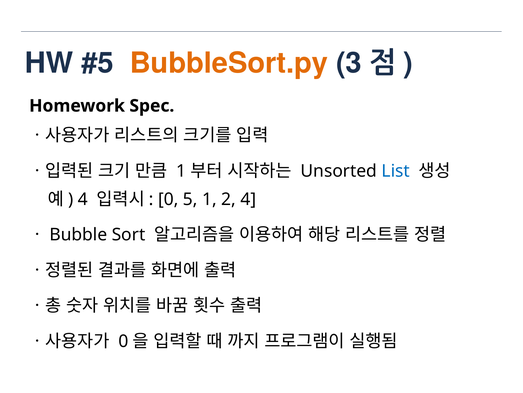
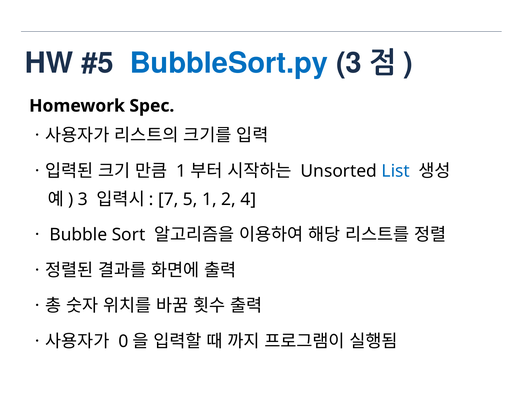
BubbleSort.py colour: orange -> blue (229, 63)
4: 4 -> 3 (83, 199)
0: 0 -> 7 (168, 199)
